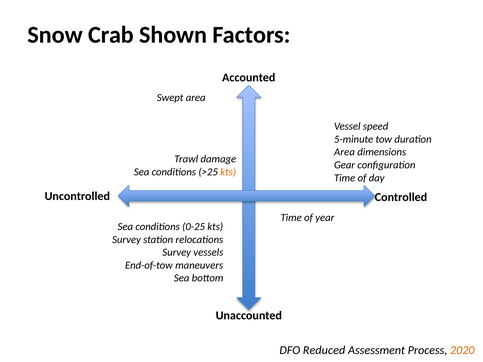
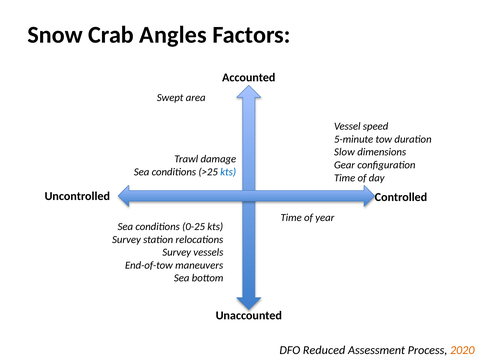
Shown: Shown -> Angles (173, 35)
Area: Area -> Slow (344, 152)
kts colour: orange -> blue (228, 172)
